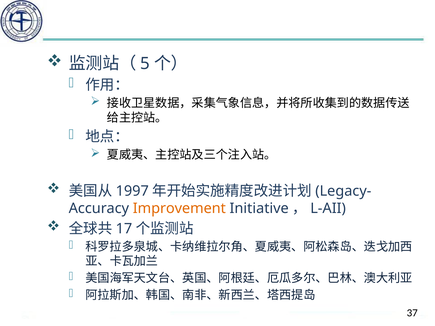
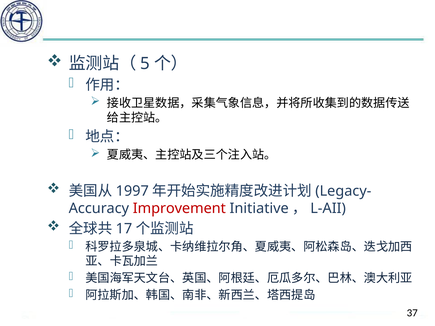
Improvement colour: orange -> red (179, 208)
